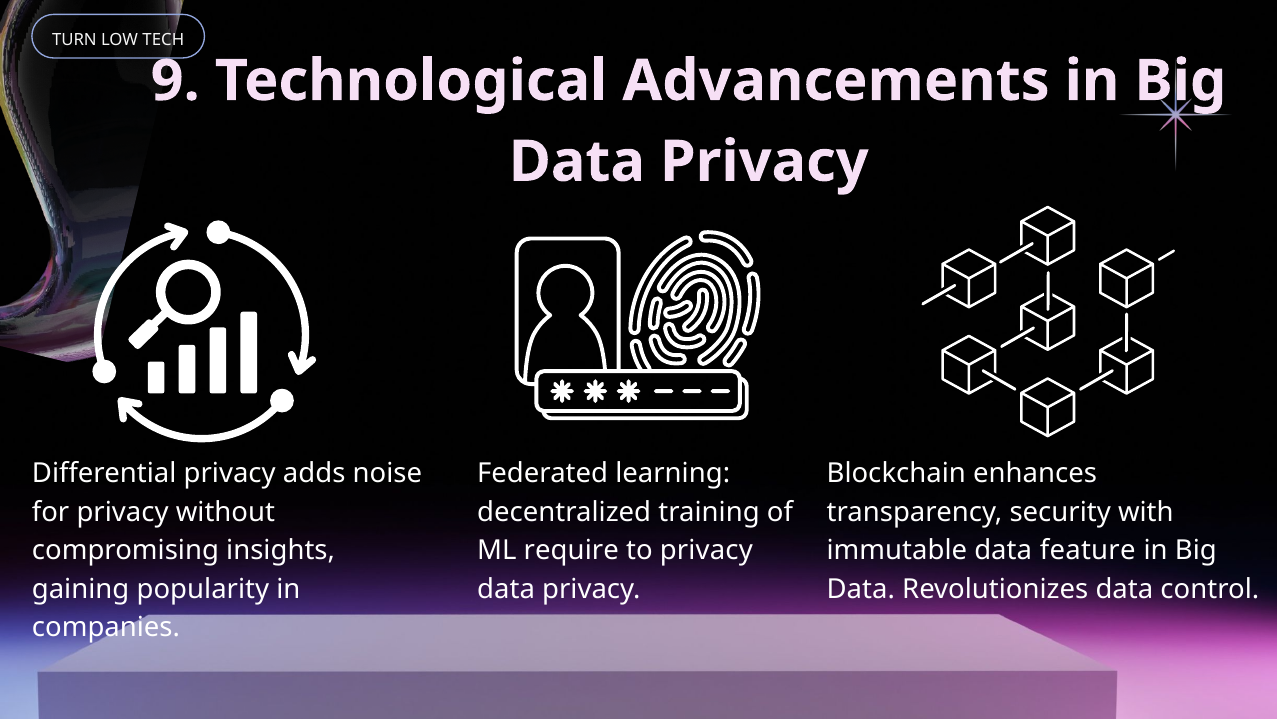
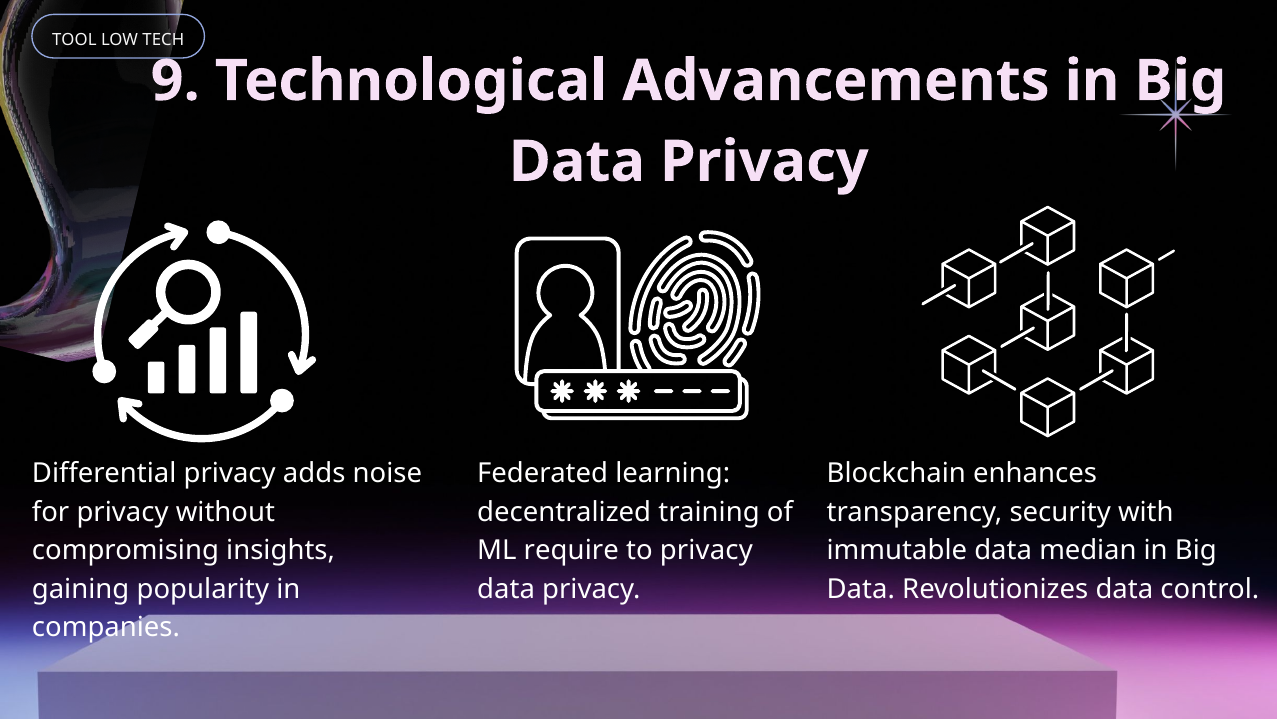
TURN: TURN -> TOOL (74, 40)
feature: feature -> median (1088, 550)
